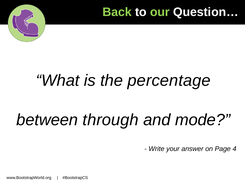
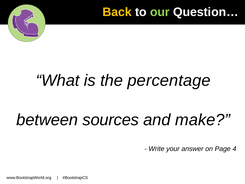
Back colour: light green -> yellow (117, 12)
through: through -> sources (111, 120)
mode: mode -> make (203, 120)
